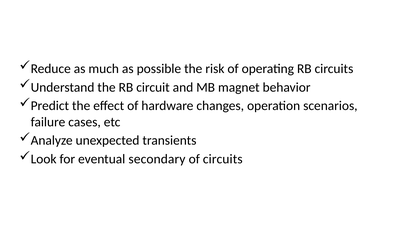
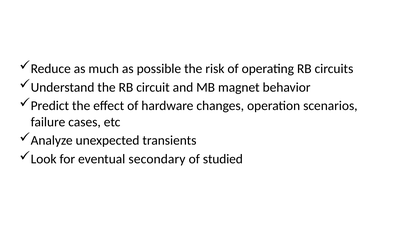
of circuits: circuits -> studied (223, 159)
